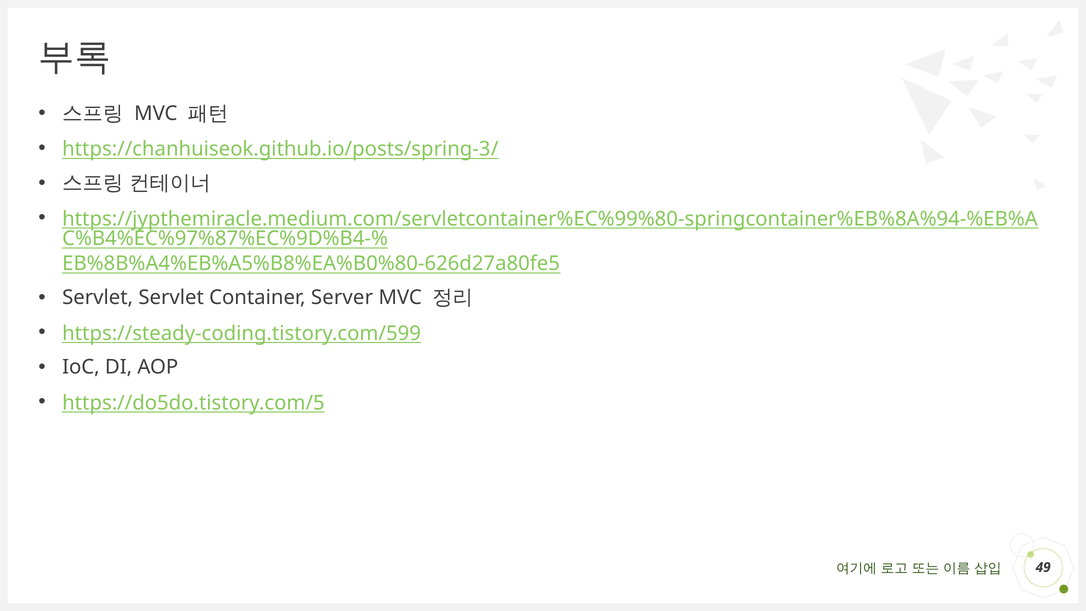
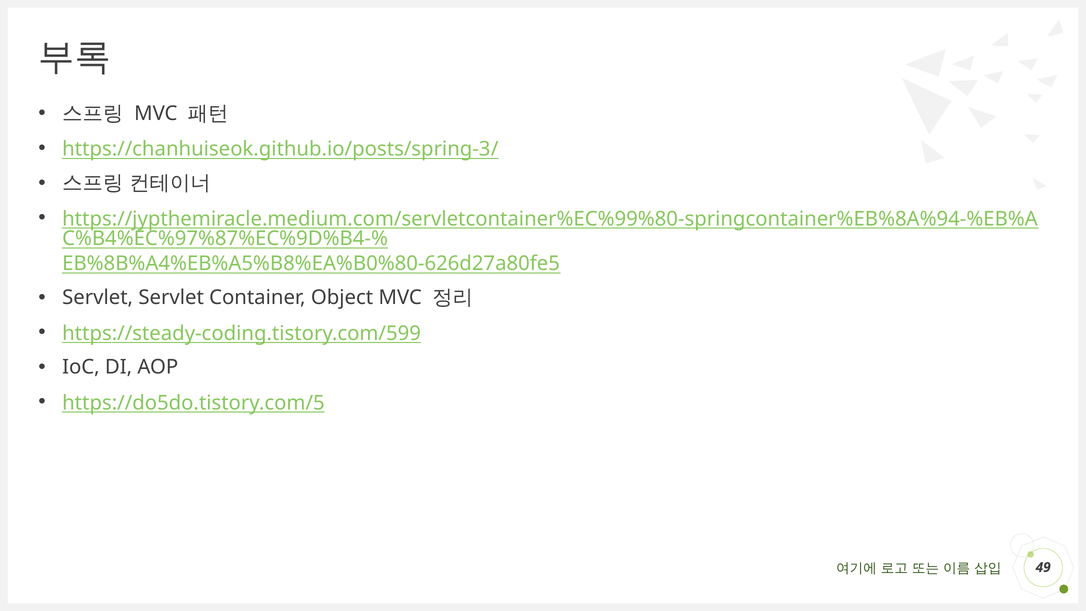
Server: Server -> Object (342, 298)
